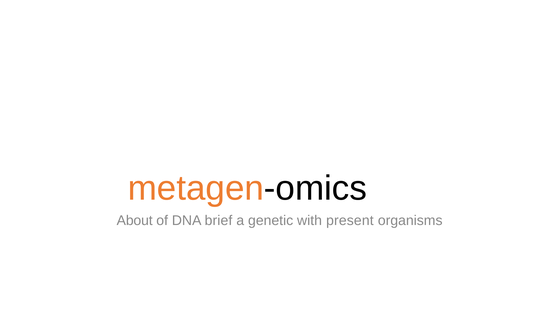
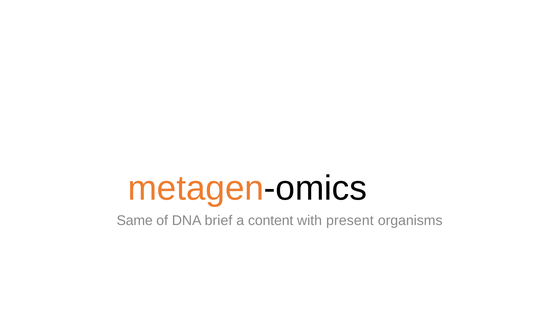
About: About -> Same (135, 220)
genetic: genetic -> content (271, 220)
